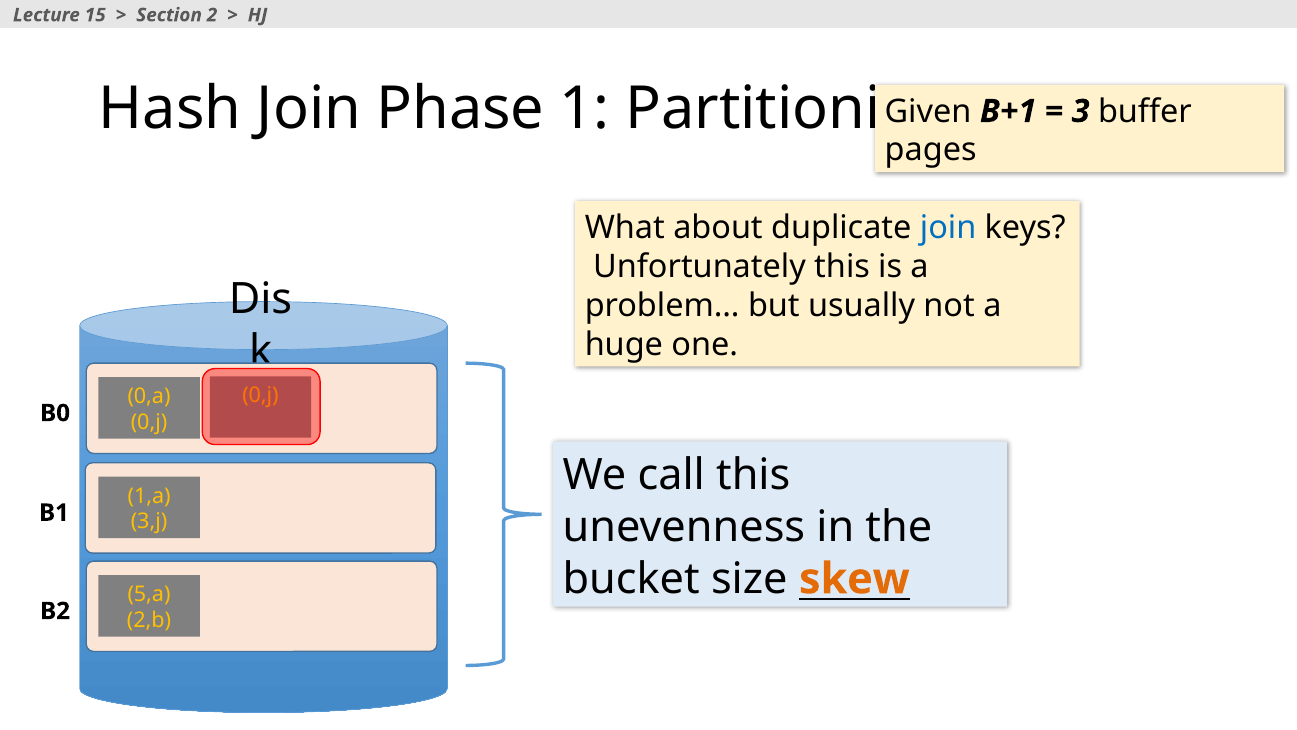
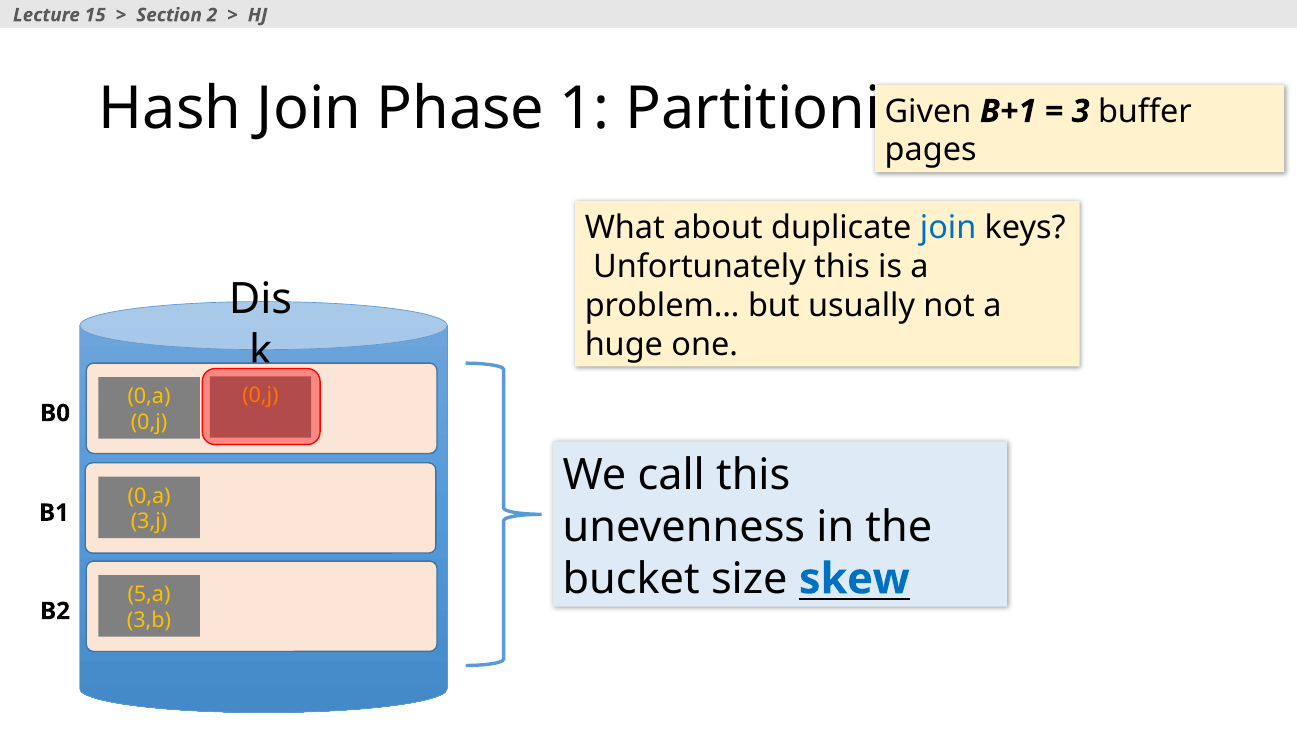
1,a: 1,a -> 0,a (149, 496)
skew colour: orange -> blue (854, 579)
2,b: 2,b -> 3,b (149, 620)
